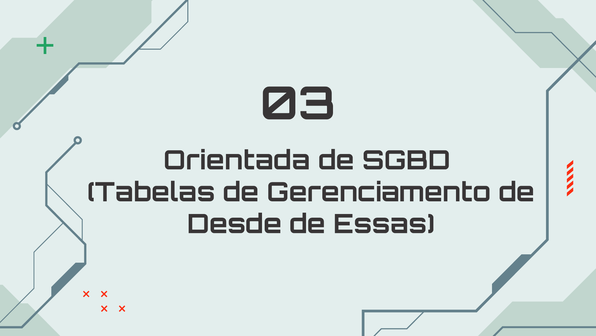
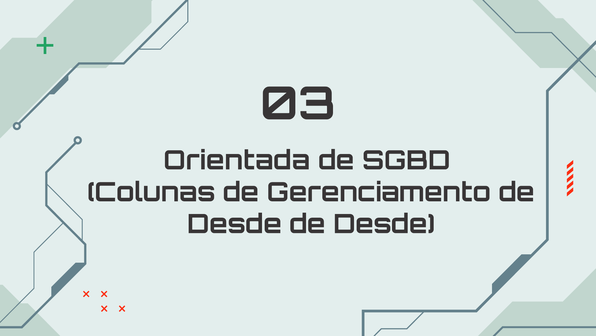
Tabelas: Tabelas -> Colunas (151, 192)
Essas: Essas -> Desde (384, 224)
